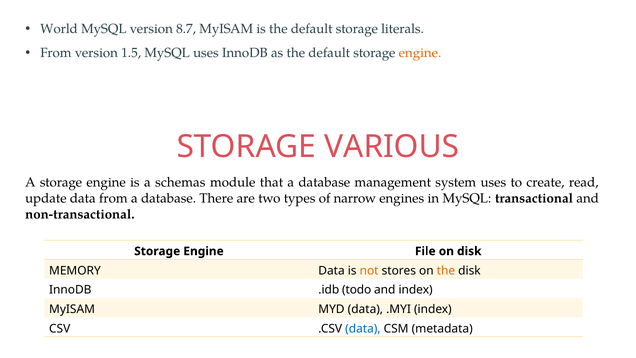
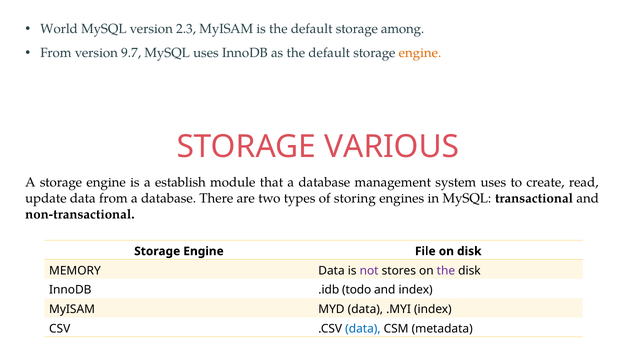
8.7: 8.7 -> 2.3 (186, 29)
literals: literals -> among (403, 29)
1.5: 1.5 -> 9.7 (131, 53)
schemas: schemas -> establish (180, 182)
narrow: narrow -> storing (355, 198)
not colour: orange -> purple (369, 270)
the colour: orange -> purple (446, 270)
